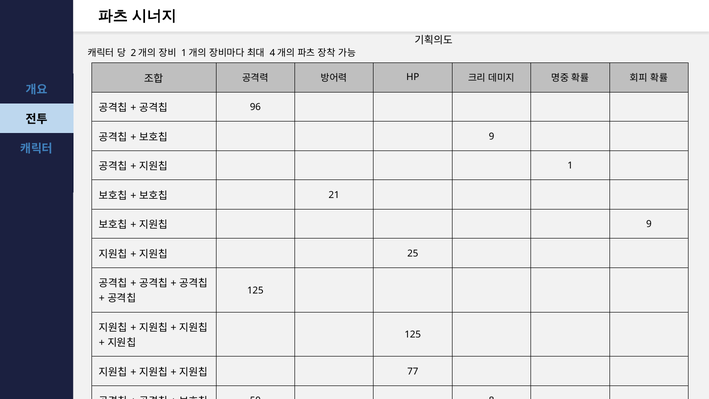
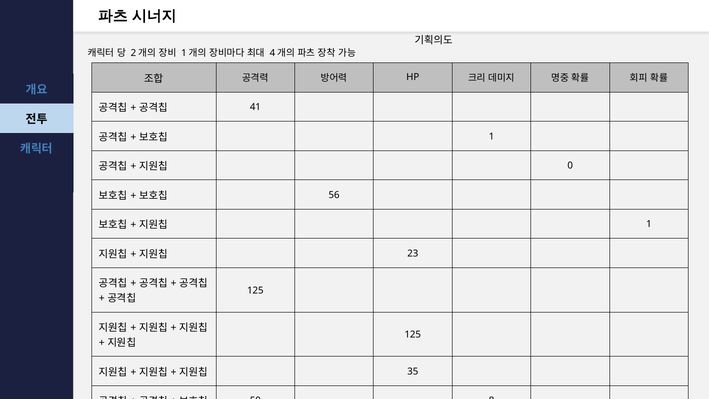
96: 96 -> 41 (255, 107)
9: 9 -> 1 (492, 136)
1: 1 -> 0 (570, 166)
21: 21 -> 56 (334, 195)
9: 9 -> 1 (649, 224)
25: 25 -> 23 (413, 253)
77: 77 -> 35 (413, 371)
